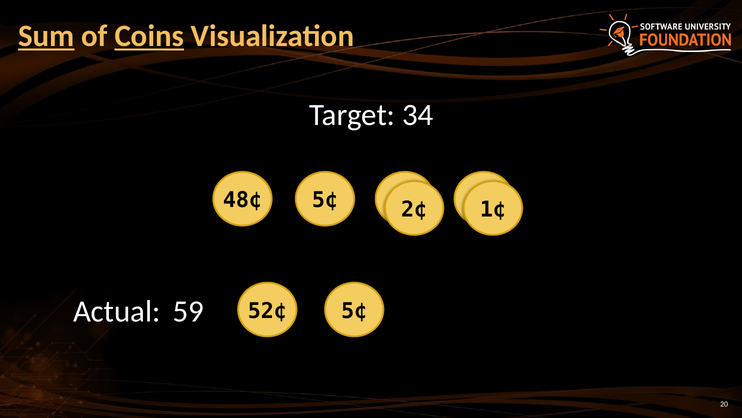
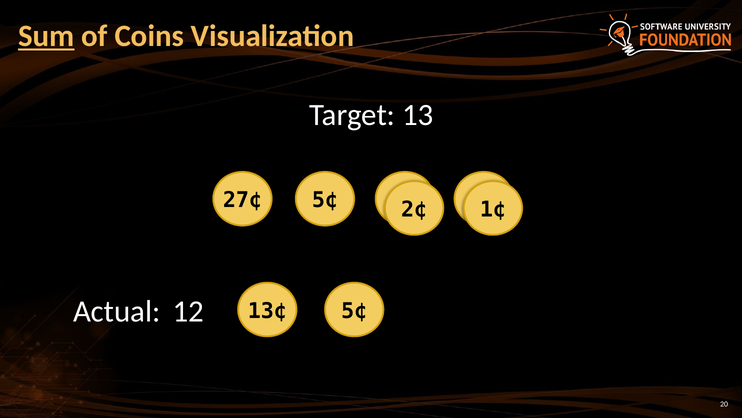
Coins underline: present -> none (149, 36)
34: 34 -> 13 (418, 115)
48¢: 48¢ -> 27¢ (242, 200)
59: 59 -> 12 (188, 311)
52¢: 52¢ -> 13¢ (267, 311)
